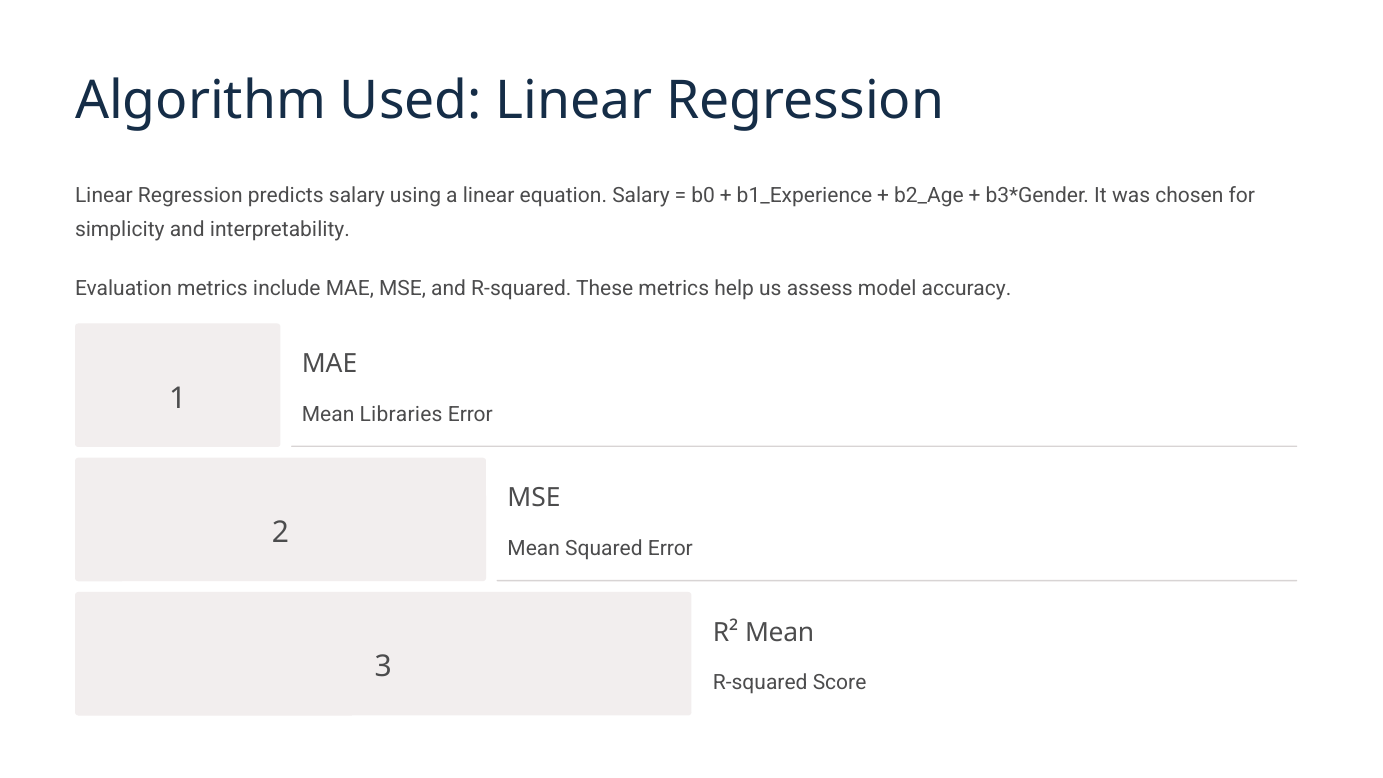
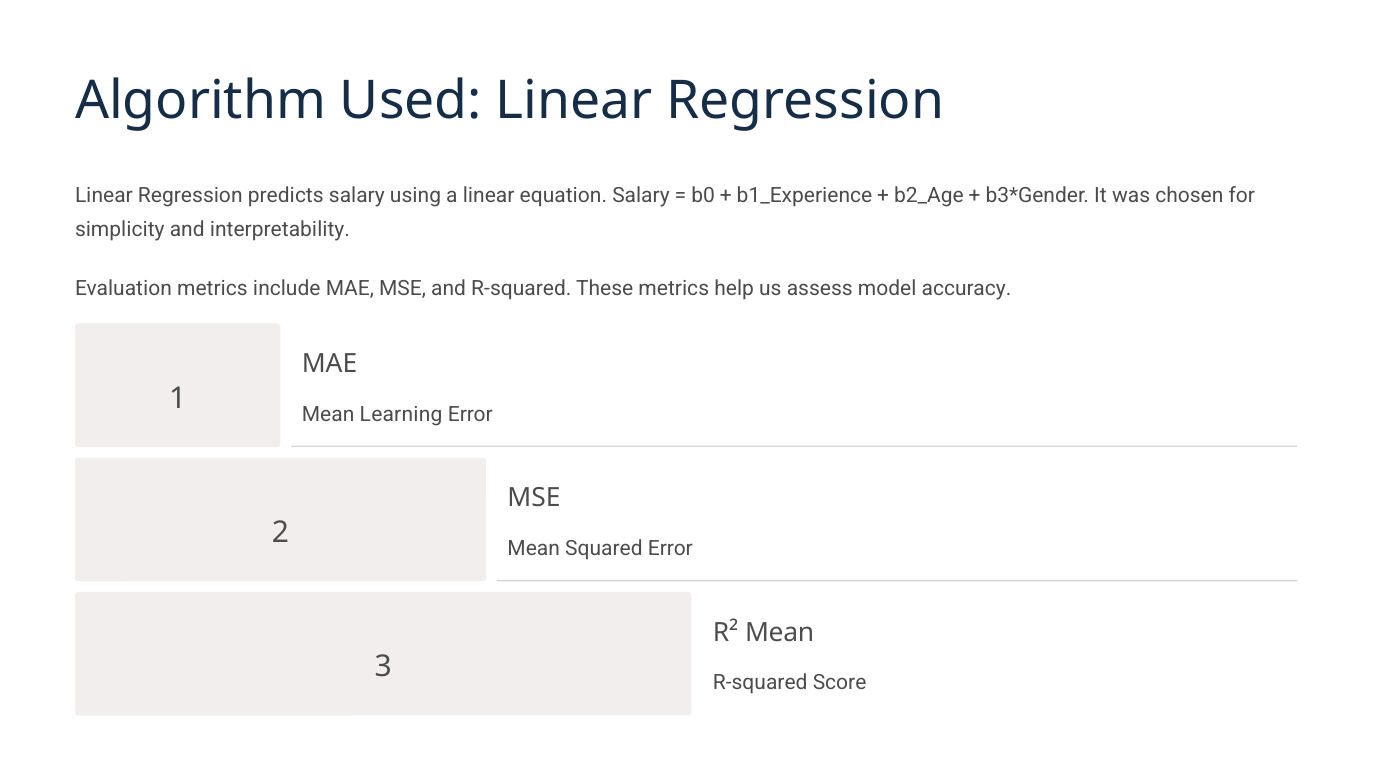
Libraries: Libraries -> Learning (401, 414)
